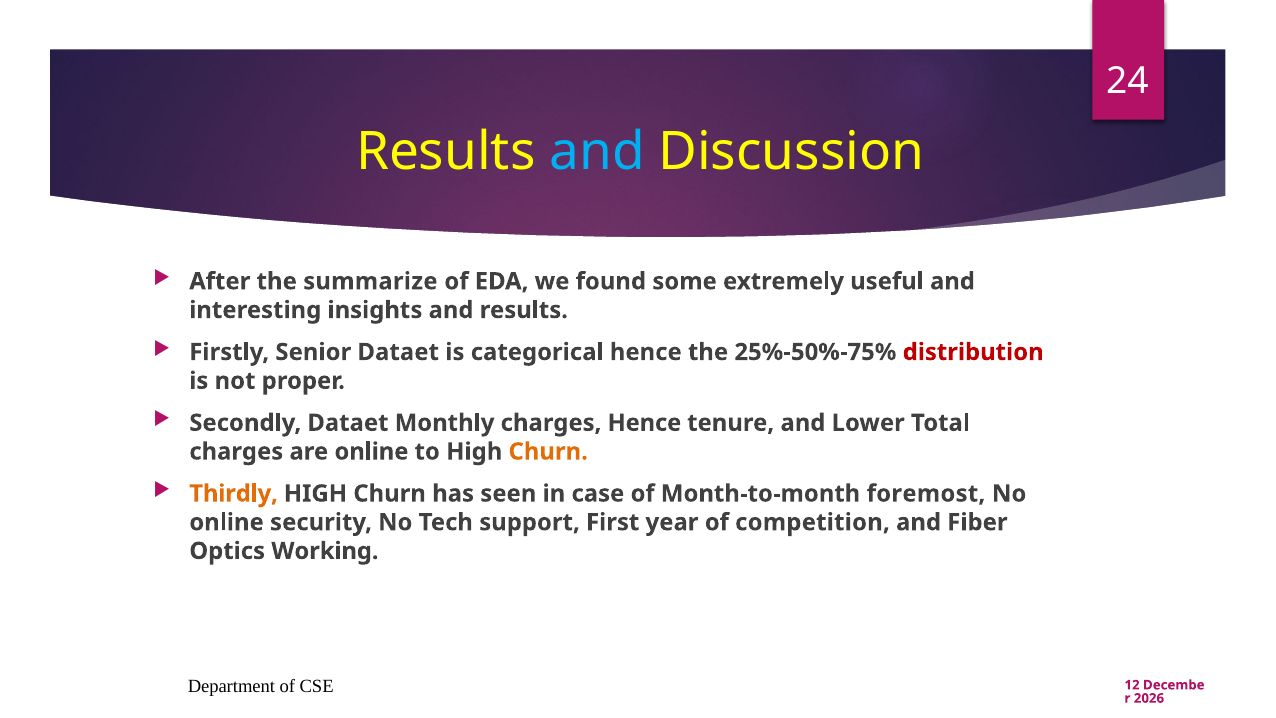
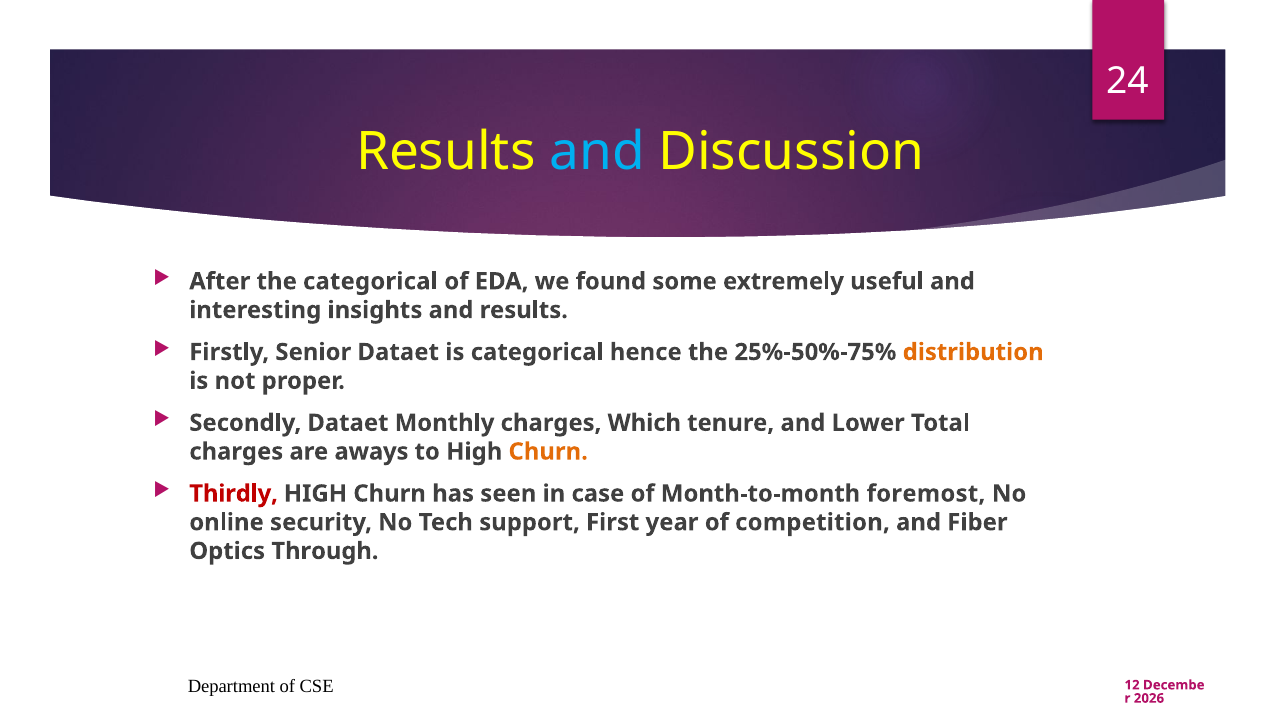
the summarize: summarize -> categorical (370, 281)
distribution colour: red -> orange (973, 352)
charges Hence: Hence -> Which (644, 423)
are online: online -> aways (371, 451)
Thirdly colour: orange -> red (234, 493)
Working: Working -> Through (325, 551)
